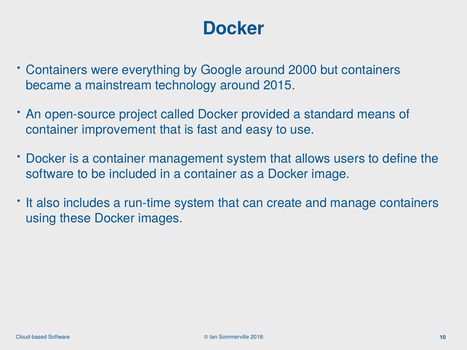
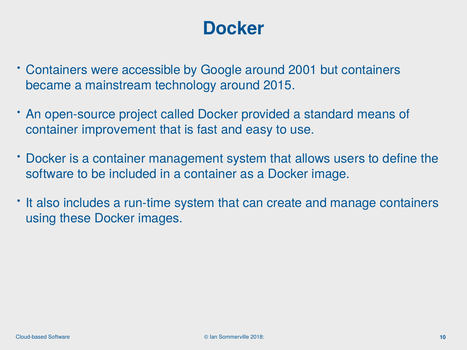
everything: everything -> accessible (151, 70)
2000: 2000 -> 2001 (303, 70)
